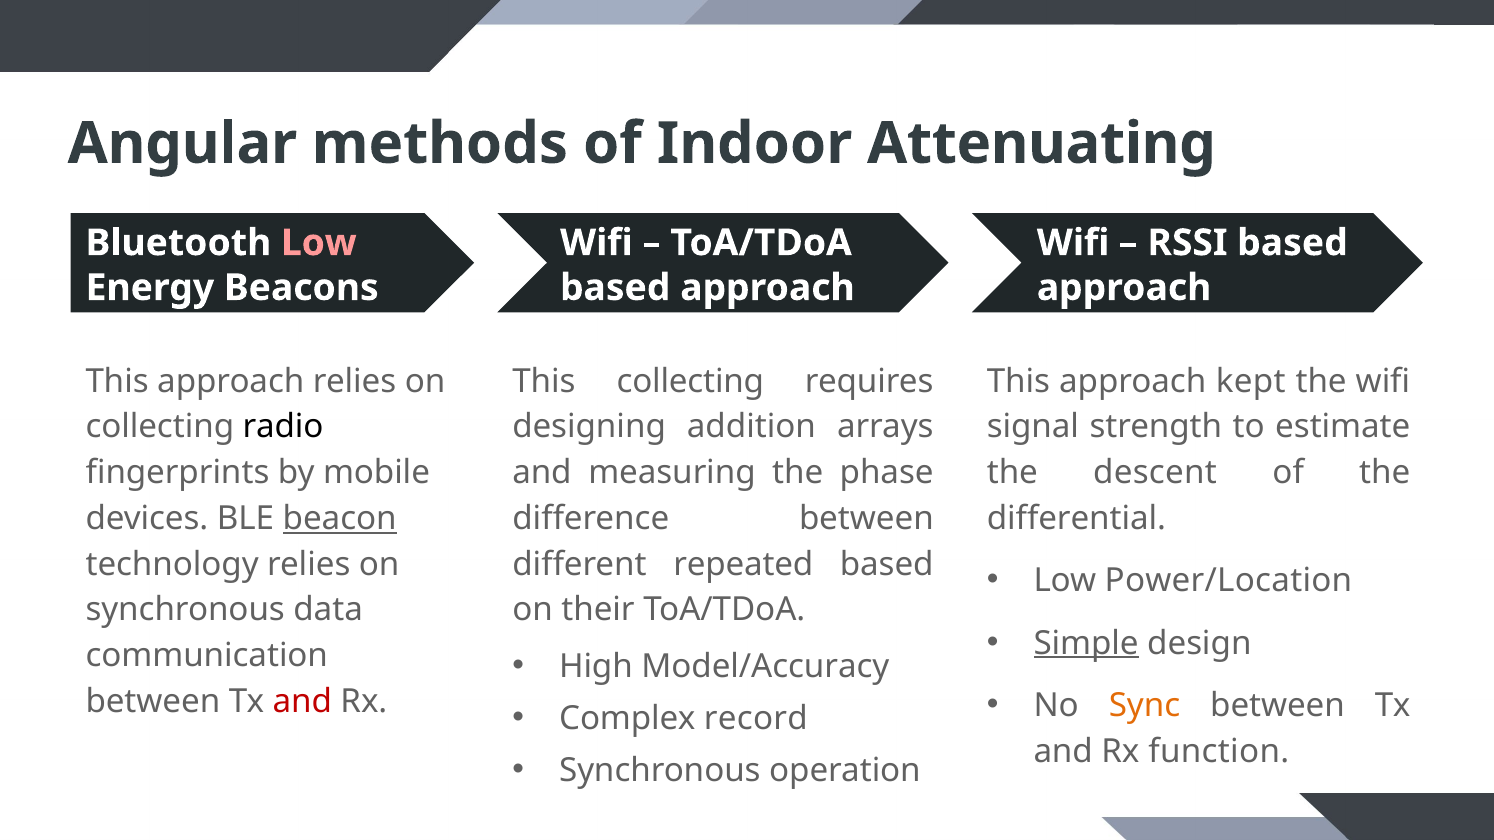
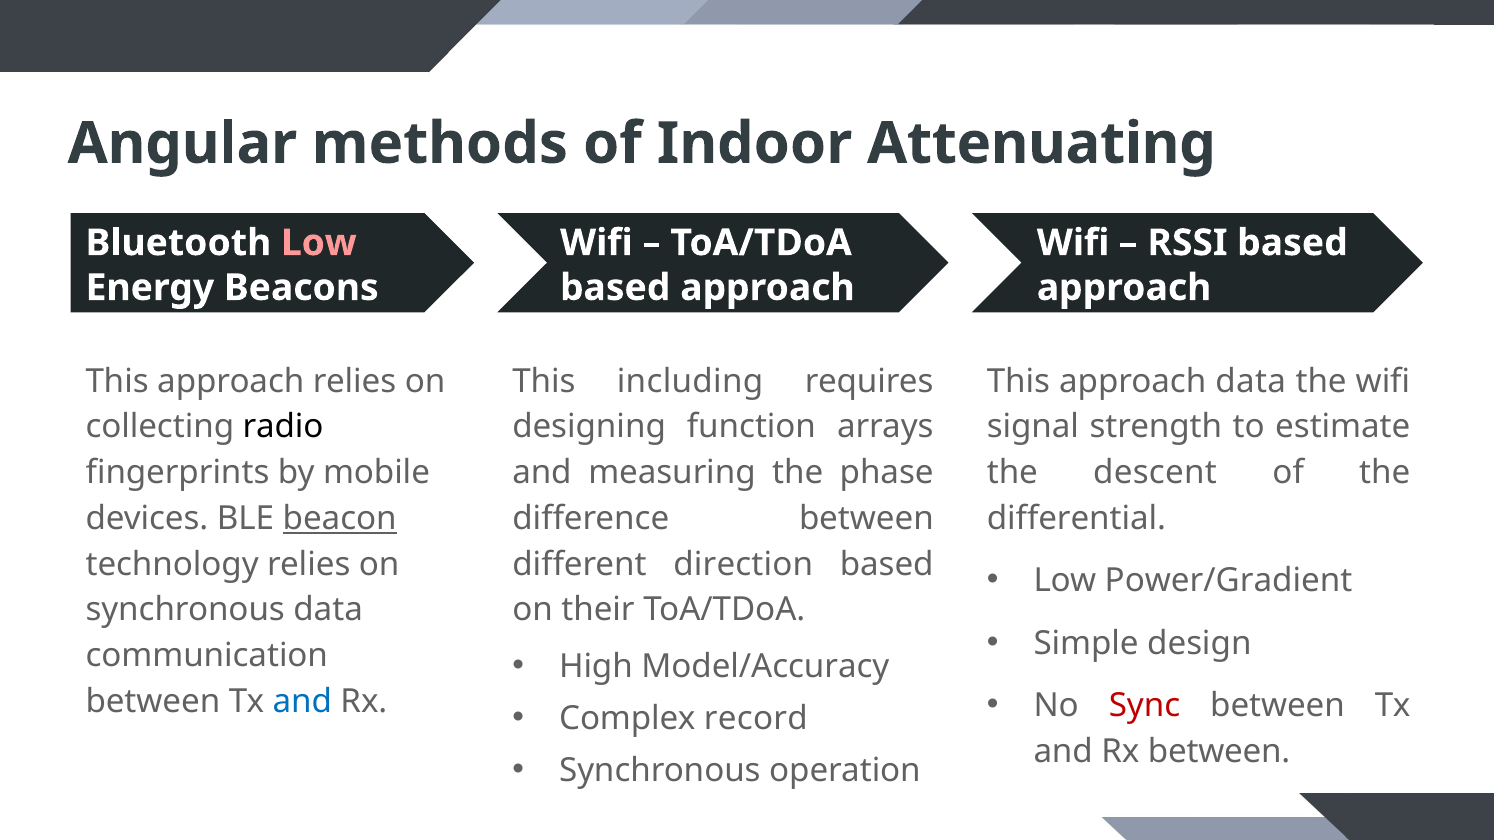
This collecting: collecting -> including (690, 381)
approach kept: kept -> data (1251, 381)
addition: addition -> function (751, 427)
repeated: repeated -> direction (743, 564)
Power/Location: Power/Location -> Power/Gradient (1229, 581)
Simple underline: present -> none (1086, 643)
Sync colour: orange -> red (1145, 706)
and colour: red -> blue (302, 702)
Rx function: function -> between (1219, 752)
